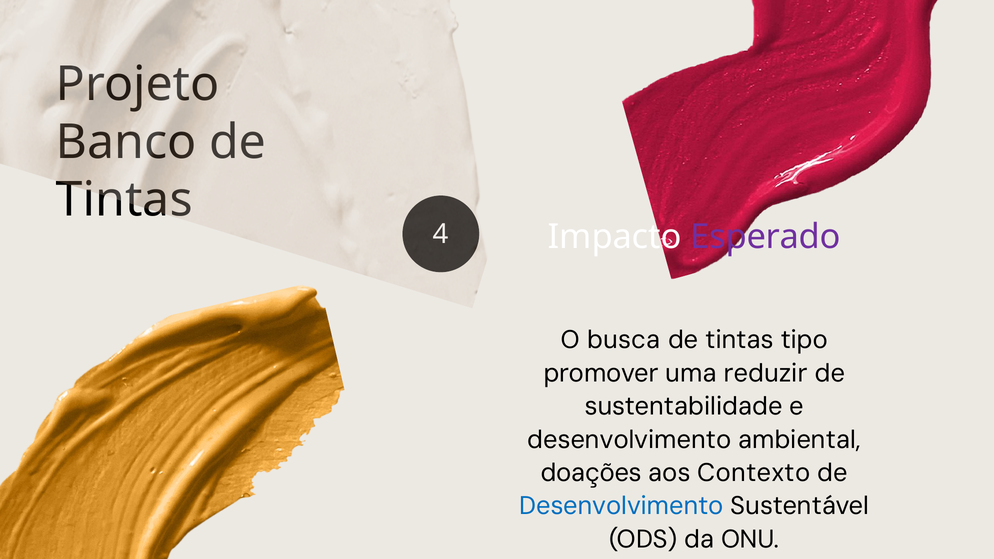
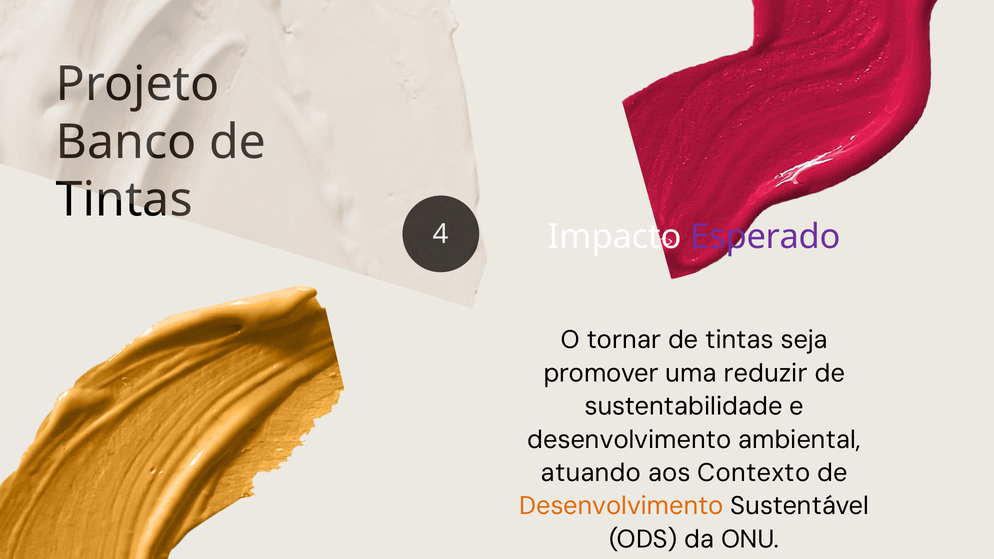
busca: busca -> tornar (624, 340)
tipo: tipo -> seja (804, 340)
doações: doações -> atuando (591, 473)
Desenvolvimento colour: blue -> orange (622, 506)
